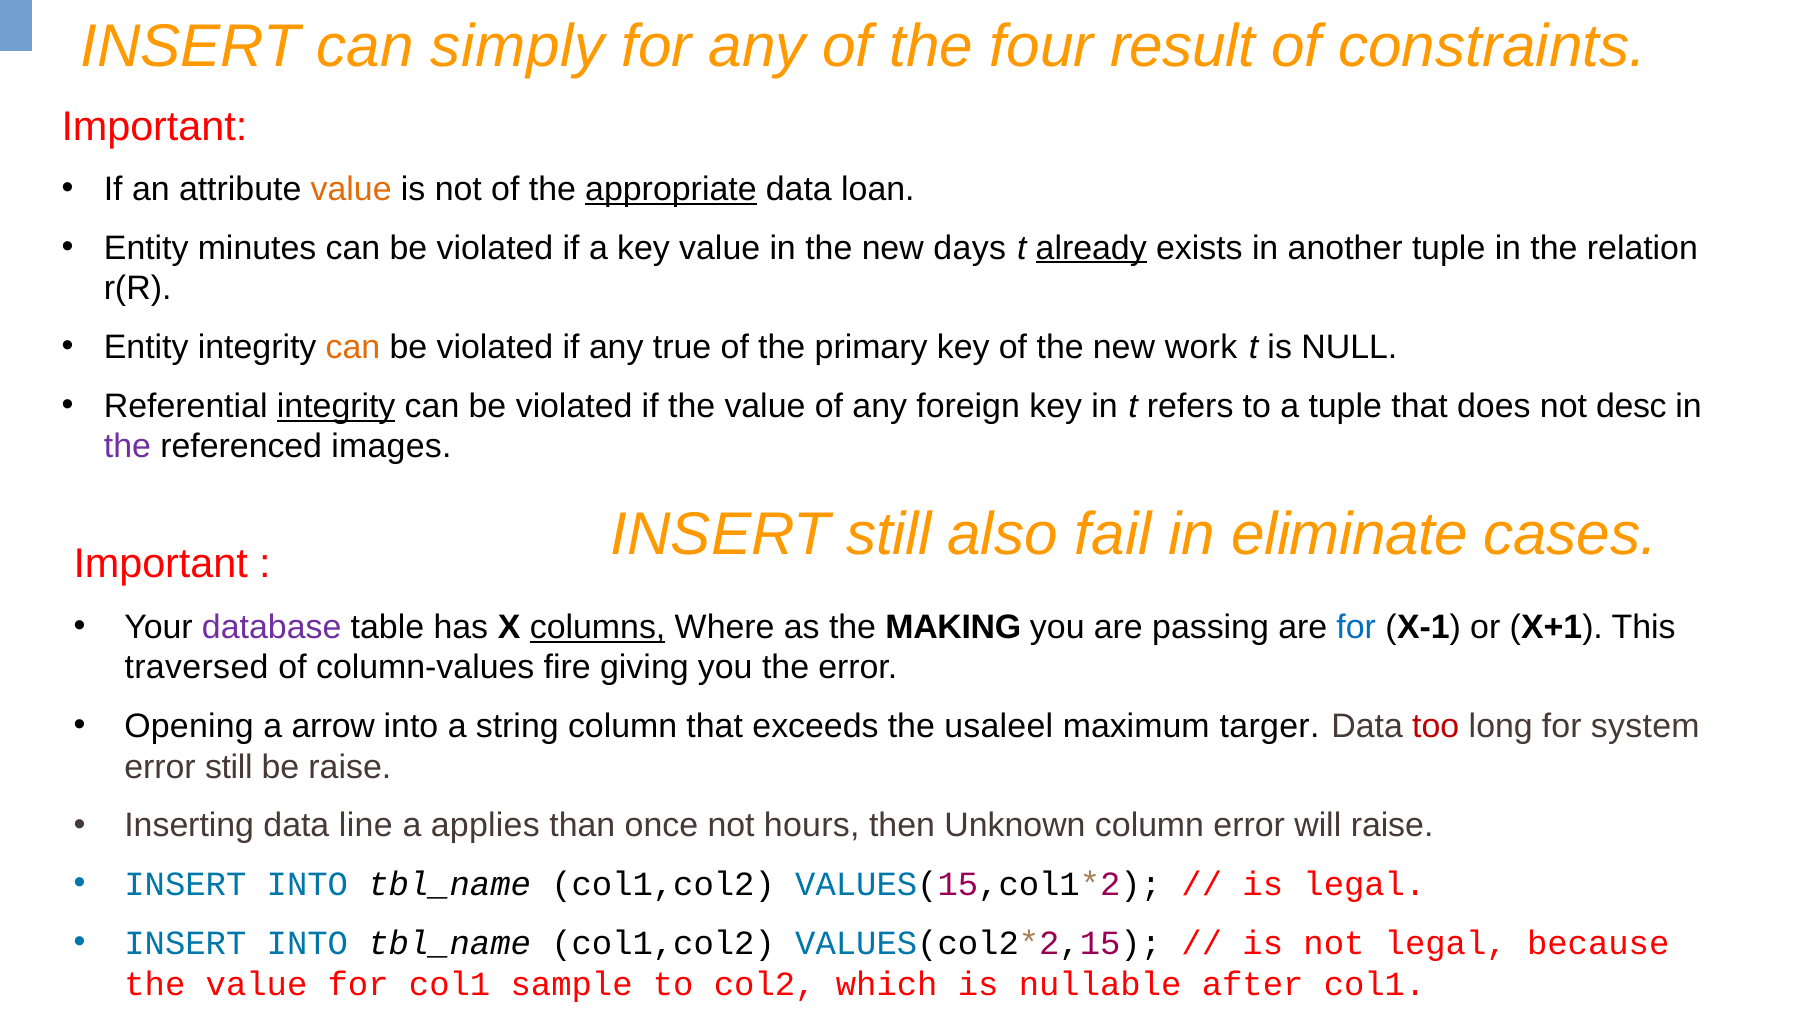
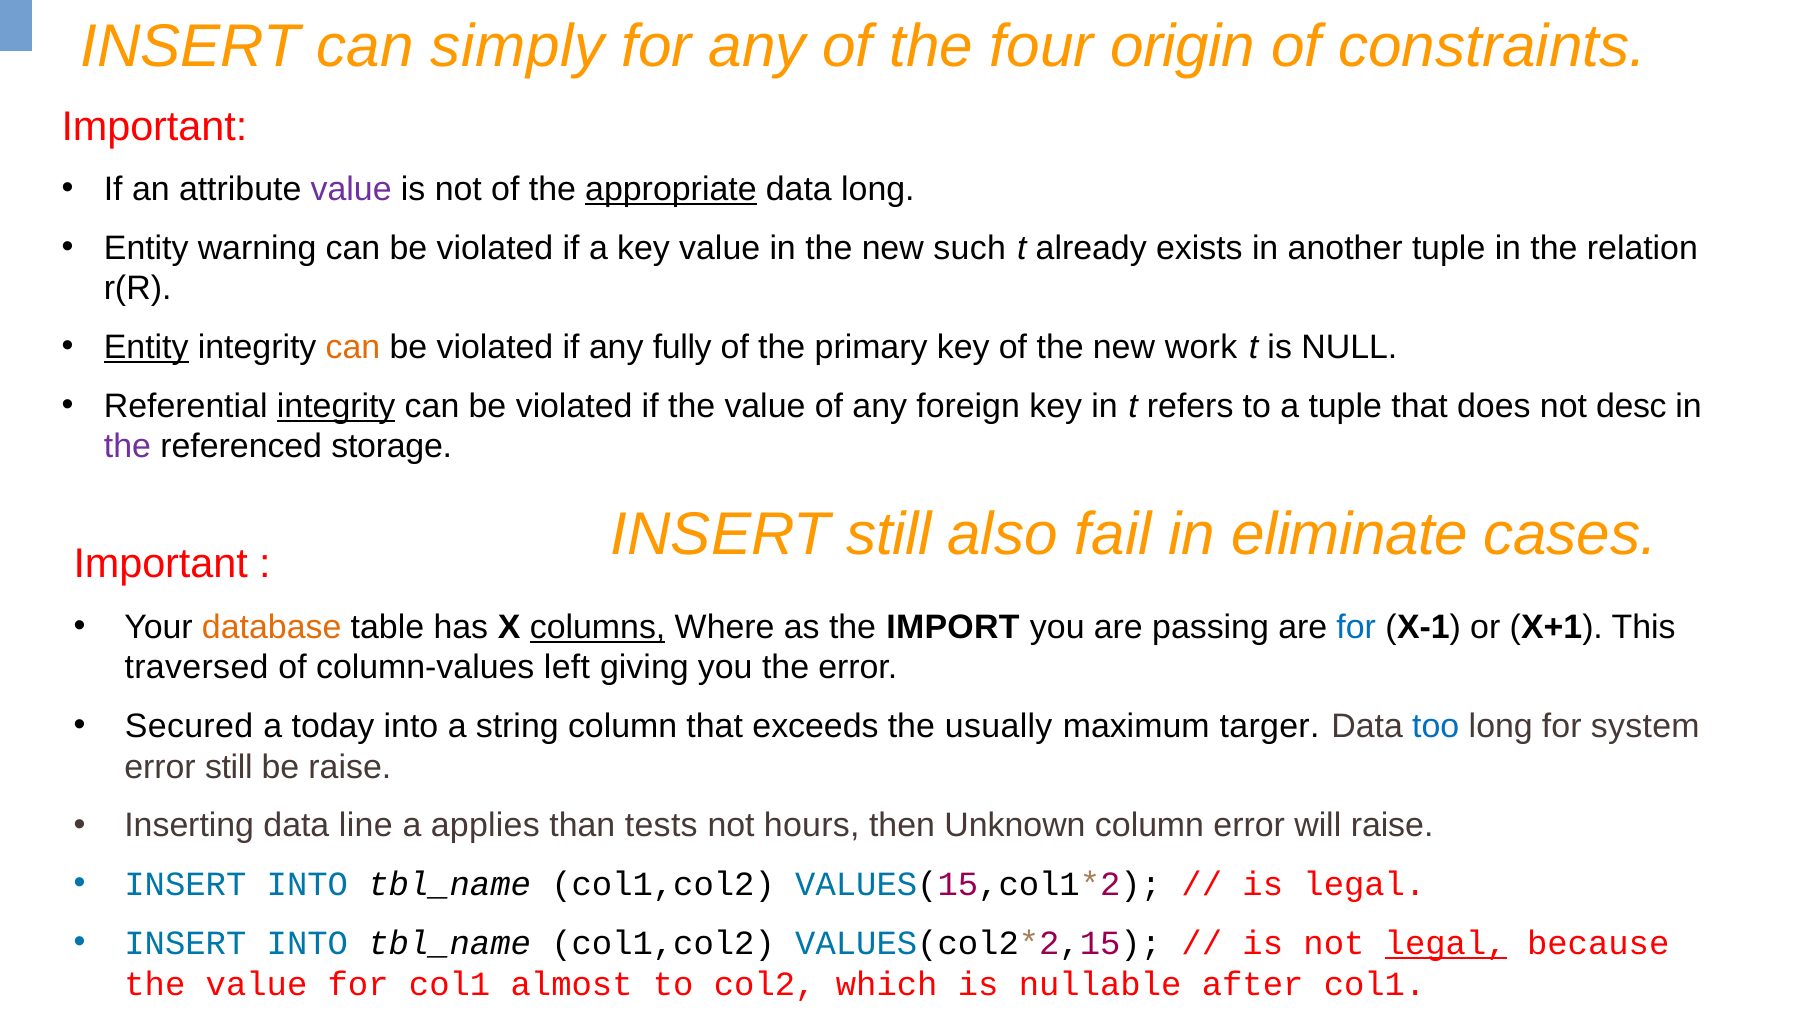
result: result -> origin (1183, 47)
value colour: orange -> purple (351, 189)
data loan: loan -> long (878, 189)
minutes: minutes -> warning (257, 248)
days: days -> such (970, 248)
already underline: present -> none (1091, 248)
Entity underline: none -> present (146, 347)
true: true -> fully (682, 347)
images: images -> storage (392, 446)
database colour: purple -> orange (272, 627)
MAKING: MAKING -> IMPORT (953, 627)
fire: fire -> left (567, 667)
Opening: Opening -> Secured (189, 726)
arrow: arrow -> today (333, 726)
usaleel: usaleel -> usually (999, 726)
too colour: red -> blue (1436, 726)
once: once -> tests (661, 825)
legal underline: none -> present (1446, 943)
sample: sample -> almost (572, 983)
